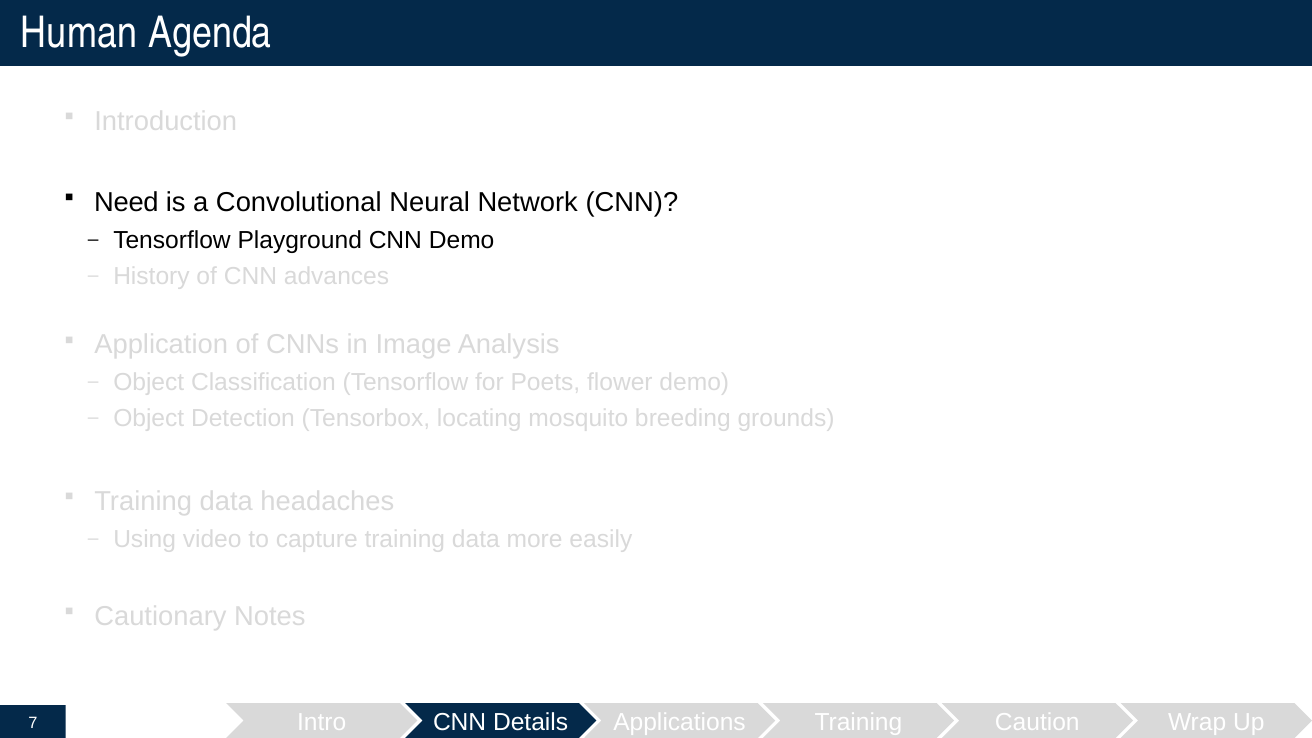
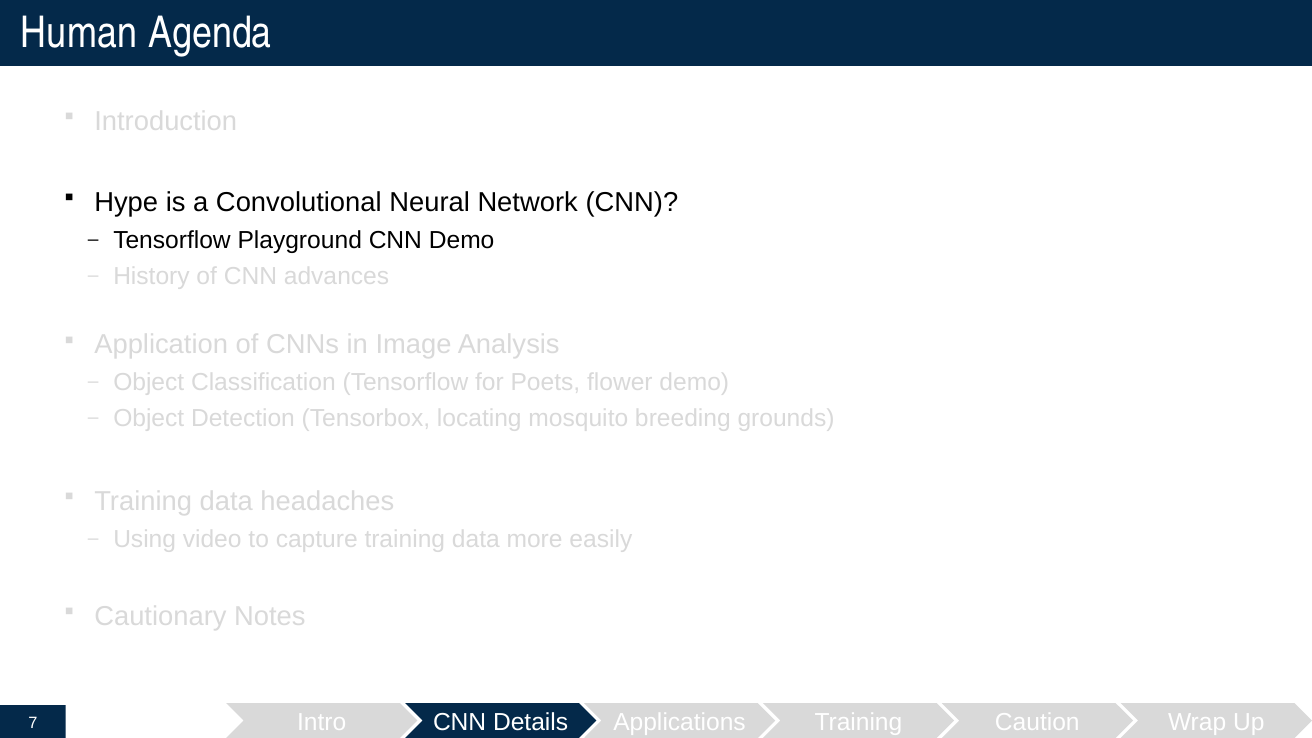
Need: Need -> Hype (126, 203)
